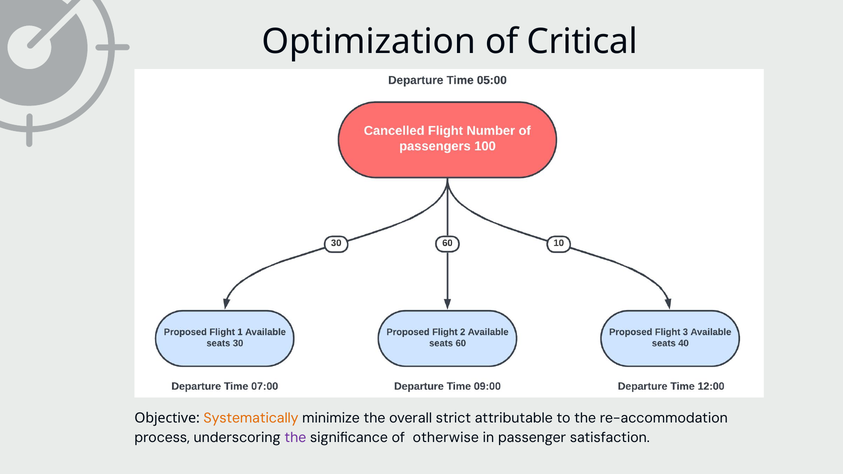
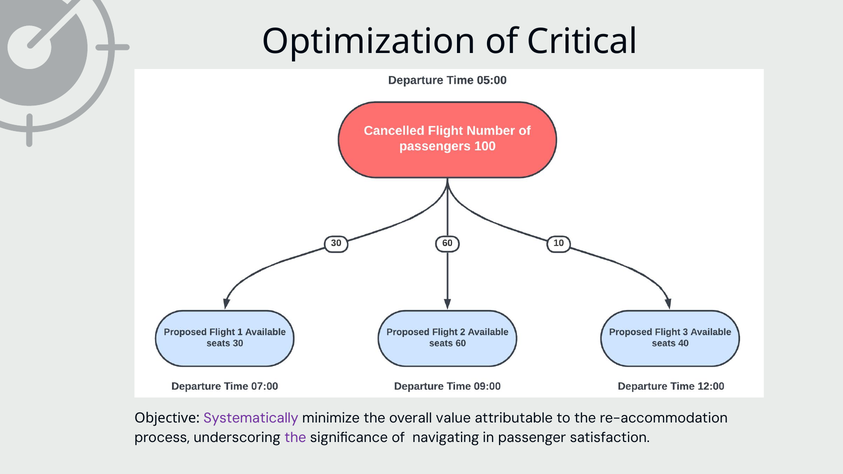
Systematically colour: orange -> purple (251, 418)
strict: strict -> value (453, 418)
otherwise: otherwise -> navigating (446, 438)
